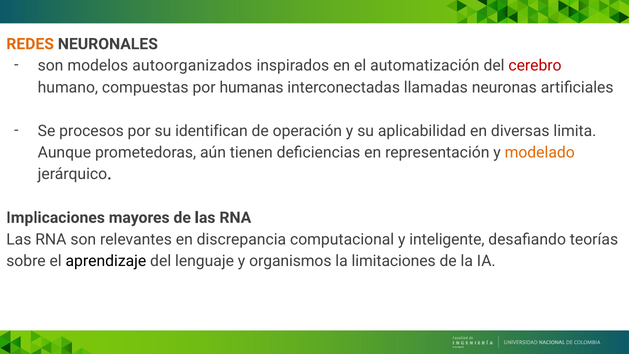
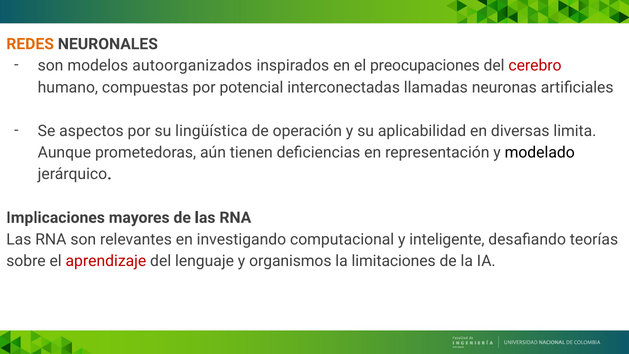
automatización: automatización -> preocupaciones (425, 66)
humanas: humanas -> potencial (251, 87)
procesos: procesos -> aspectos (91, 131)
identifican: identifican -> lingüística (211, 131)
modelado colour: orange -> black (540, 152)
discrepancia: discrepancia -> investigando (241, 239)
aprendizaje colour: black -> red (106, 261)
